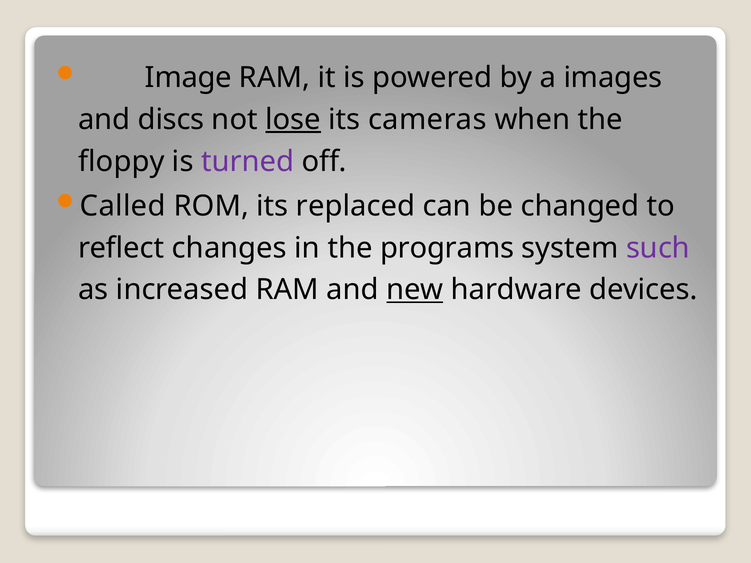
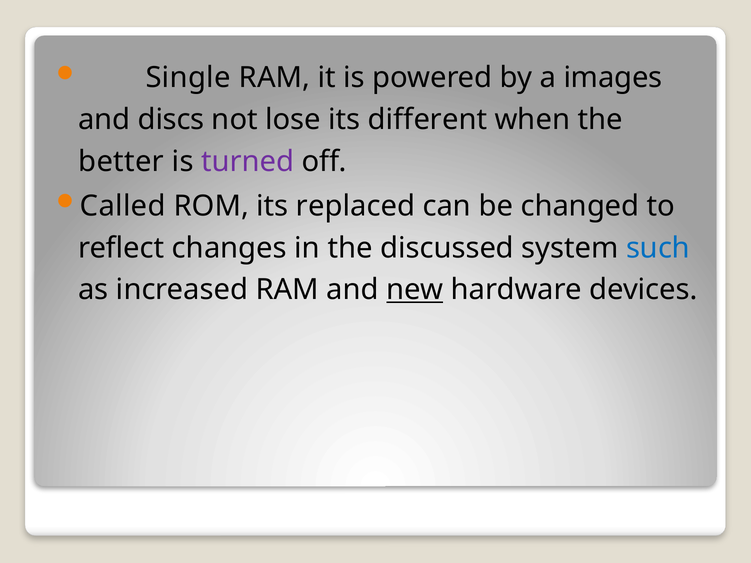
Image: Image -> Single (188, 78)
lose underline: present -> none (293, 120)
cameras: cameras -> different (428, 120)
floppy: floppy -> better (121, 161)
programs: programs -> discussed (447, 248)
such colour: purple -> blue (658, 248)
